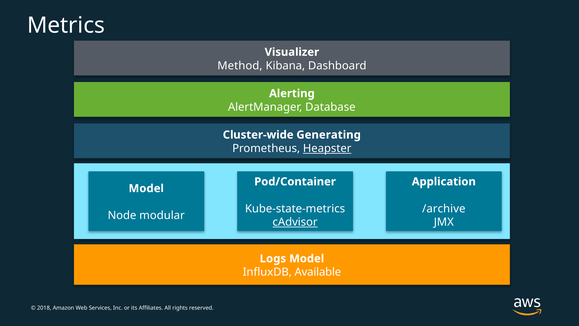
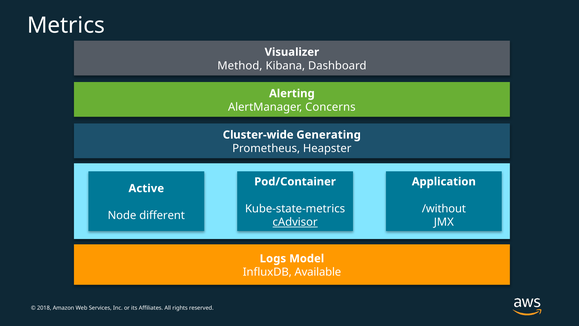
Database: Database -> Concerns (330, 107)
Heapster underline: present -> none (327, 148)
Model: Model -> Active (146, 188)
/archive: /archive -> /without (444, 209)
modular: modular -> different (162, 215)
